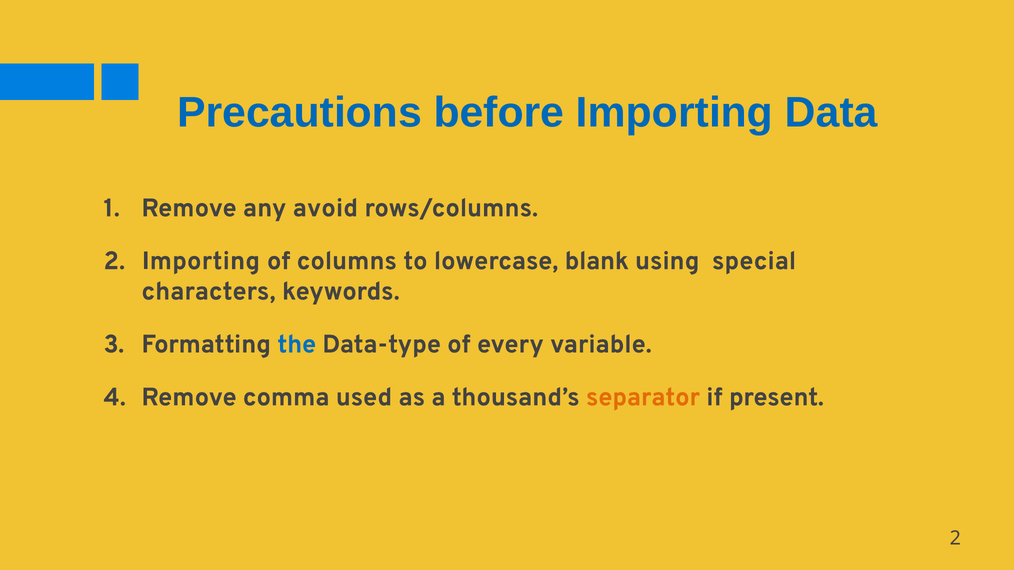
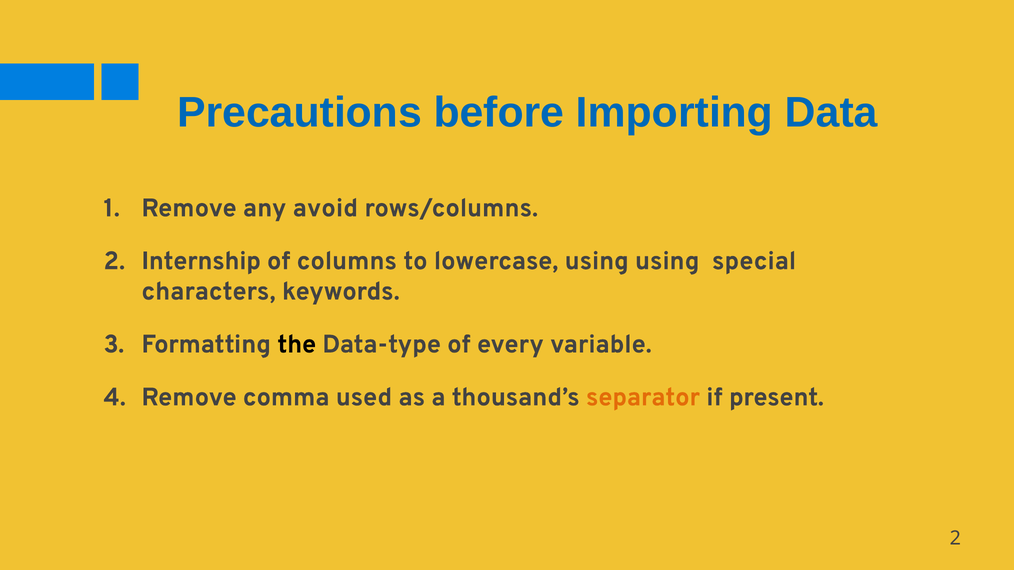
Importing: Importing -> Internship (201, 261)
lowercase blank: blank -> using (597, 261)
the colour: blue -> black (297, 344)
